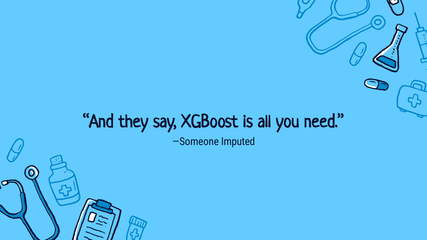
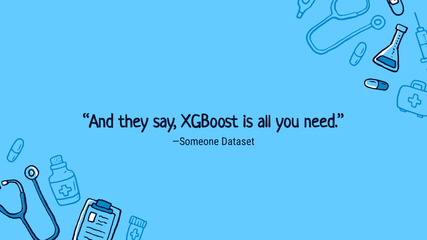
Imputed: Imputed -> Dataset (238, 142)
